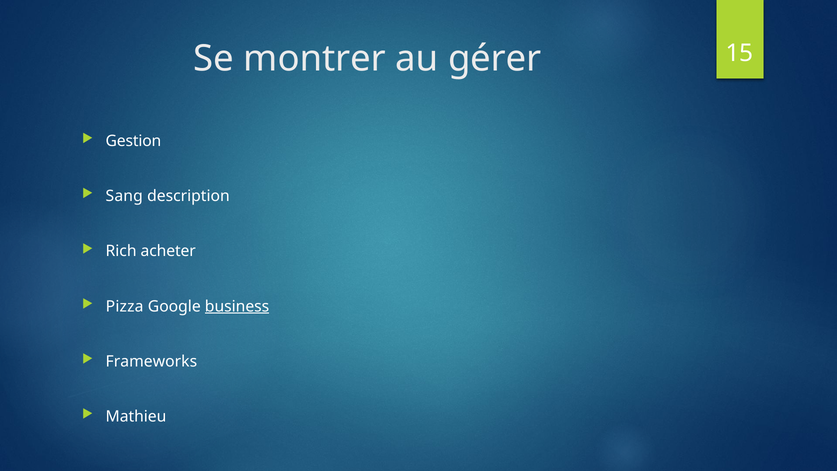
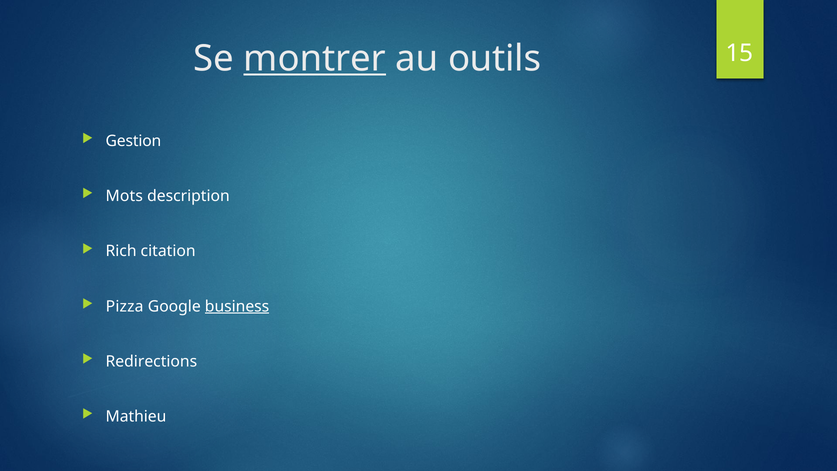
montrer underline: none -> present (315, 59)
gérer: gérer -> outils (495, 59)
Sang: Sang -> Mots (124, 196)
acheter: acheter -> citation (168, 251)
Frameworks: Frameworks -> Redirections (151, 361)
